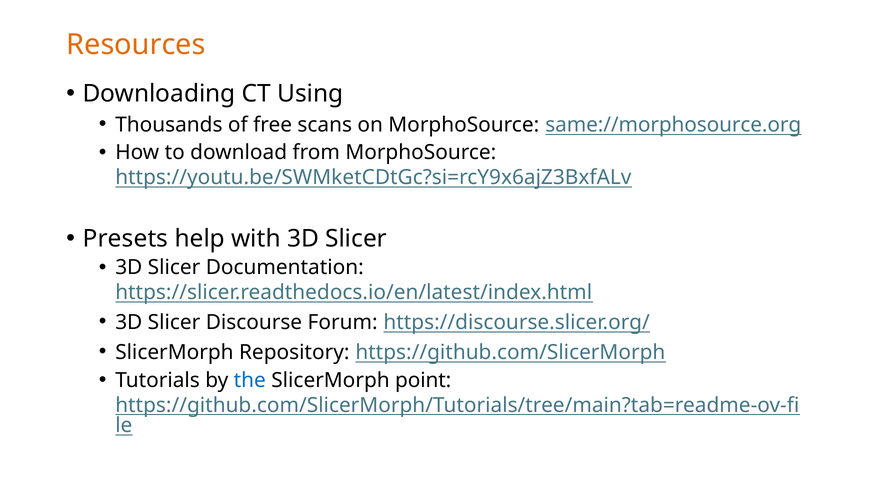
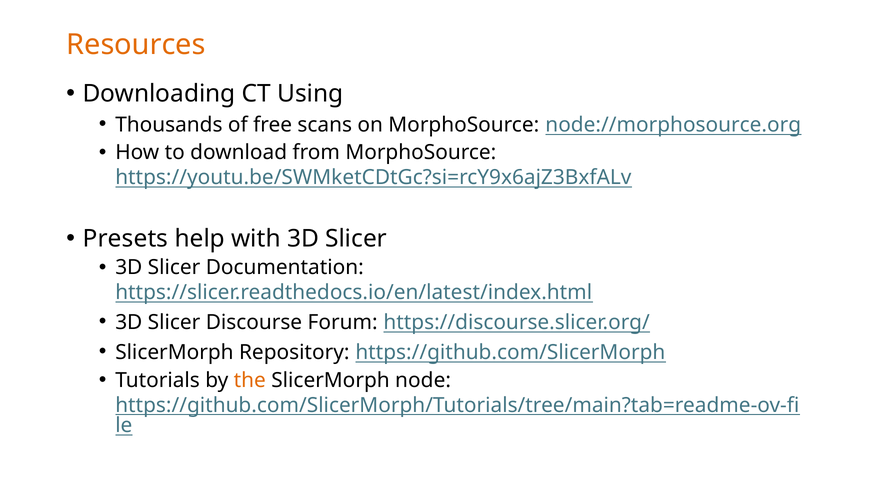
same://morphosource.org: same://morphosource.org -> node://morphosource.org (673, 125)
the colour: blue -> orange (250, 381)
point: point -> node (423, 381)
